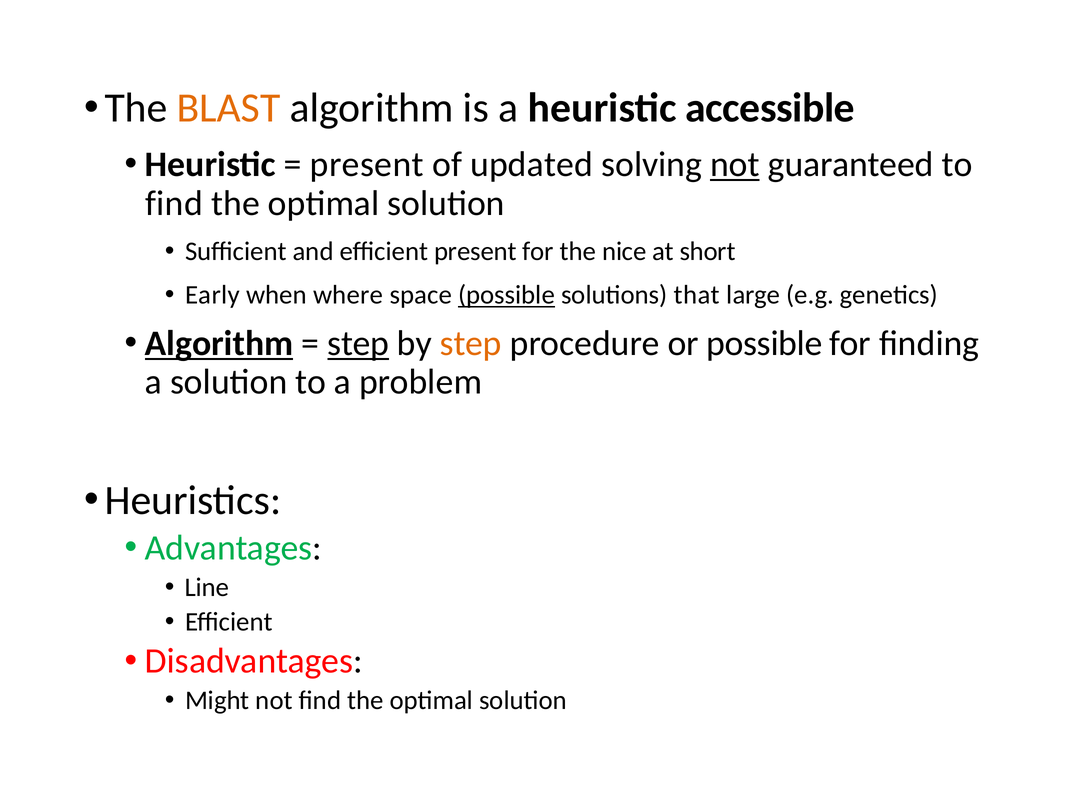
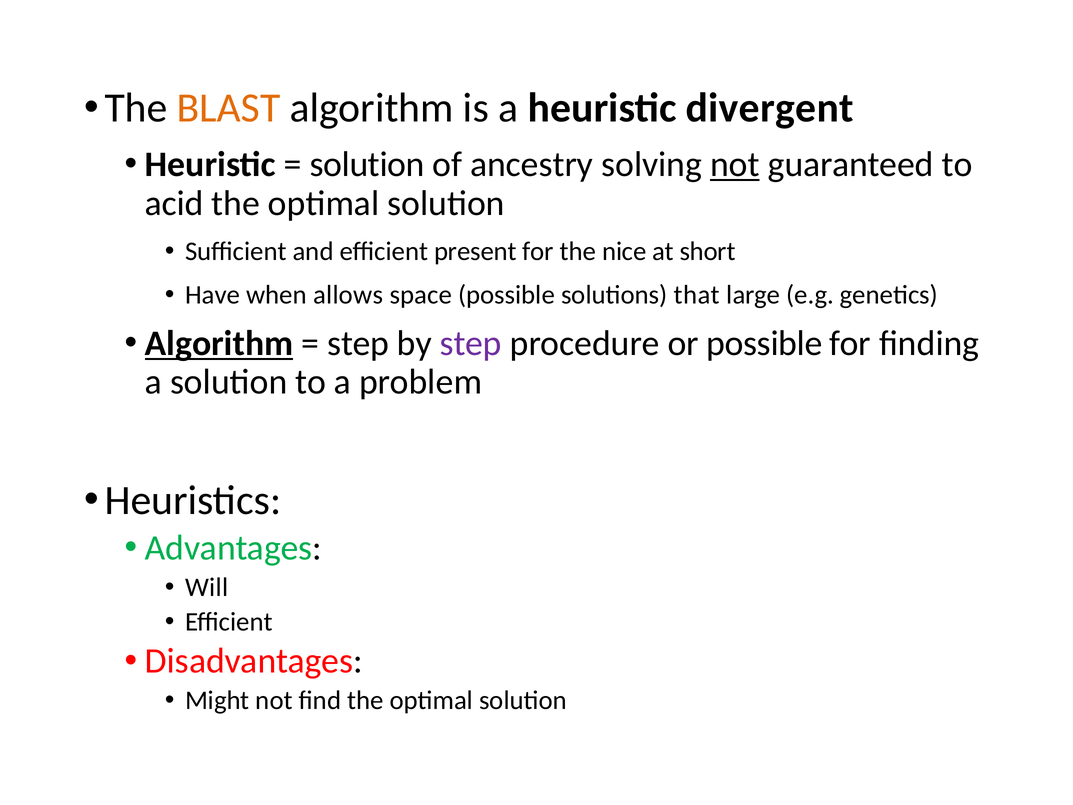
accessible: accessible -> divergent (770, 108)
present: present -> solution (367, 165)
updated: updated -> ancestry (532, 165)
find: find -> acid (174, 203)
Early: Early -> Have (213, 295)
where: where -> allows (348, 295)
possible underline: present -> none (506, 295)
step underline: present -> none (358, 343)
step colour: orange -> purple (471, 343)
Line: Line -> Will (207, 587)
